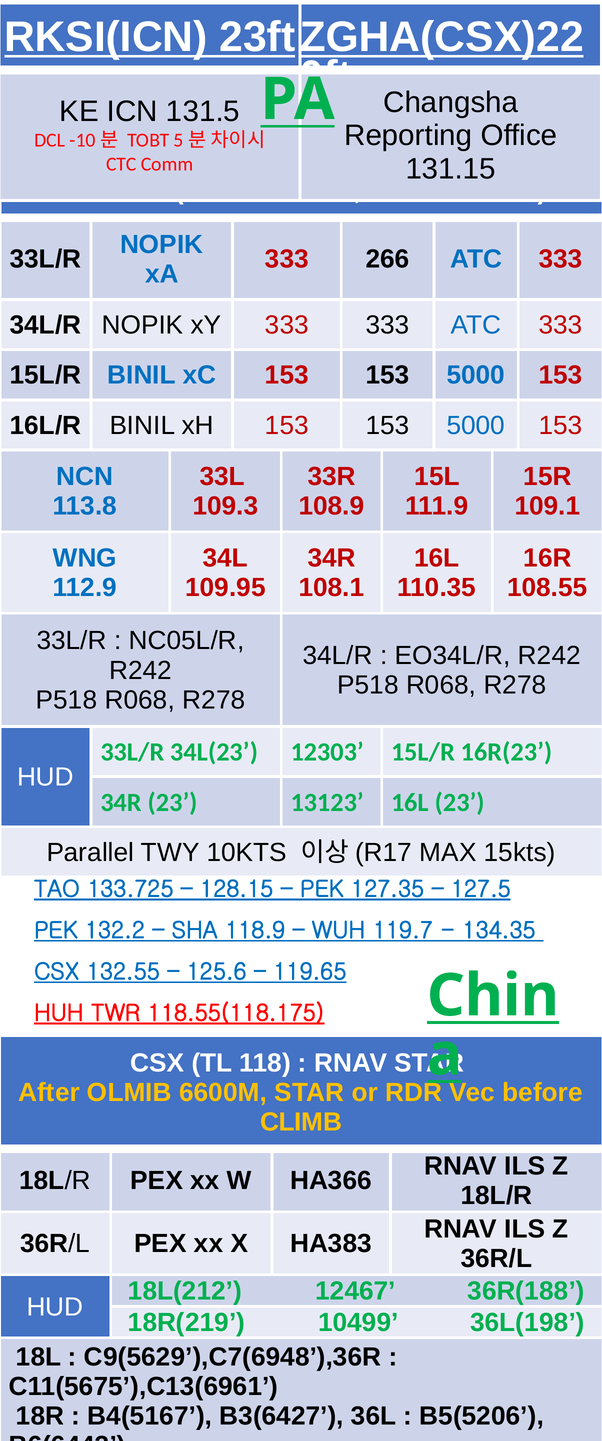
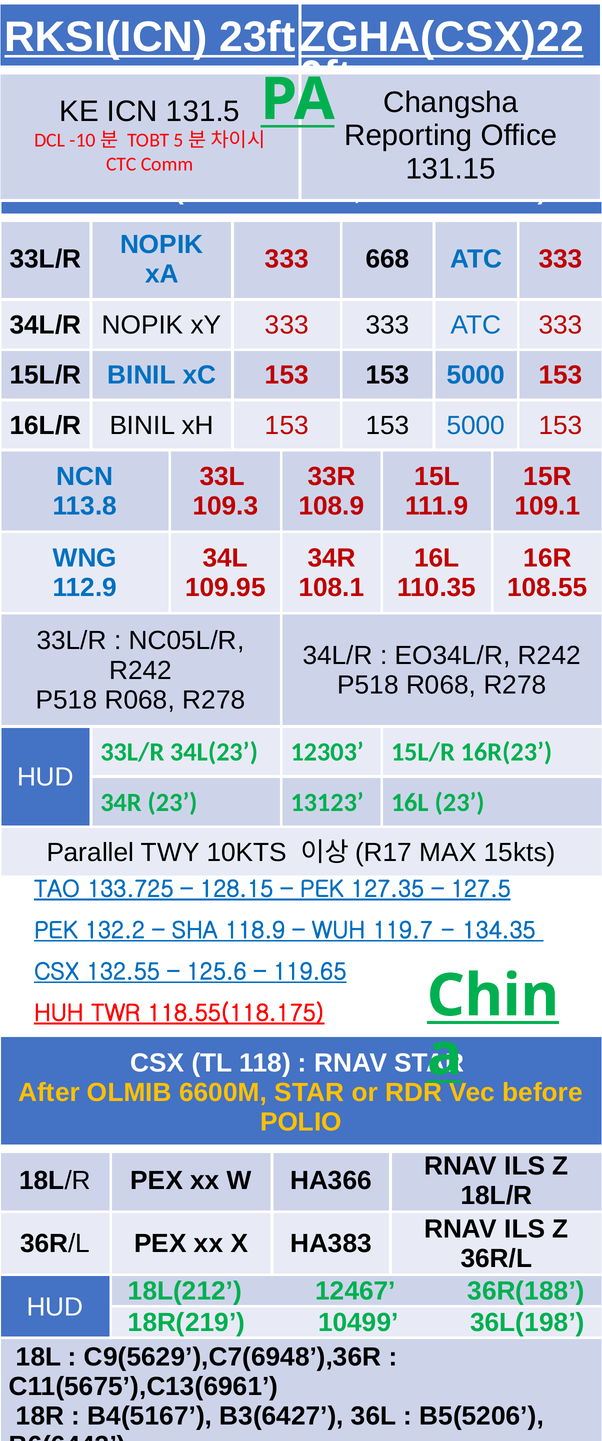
266: 266 -> 668 (388, 259)
CLIMB: CLIMB -> POLIO (301, 1122)
